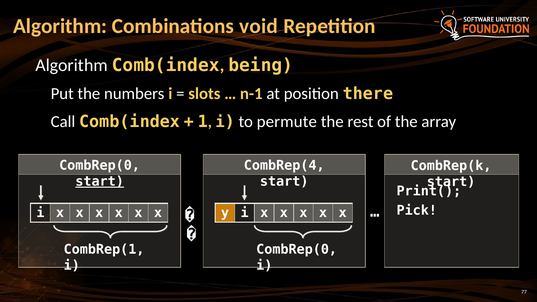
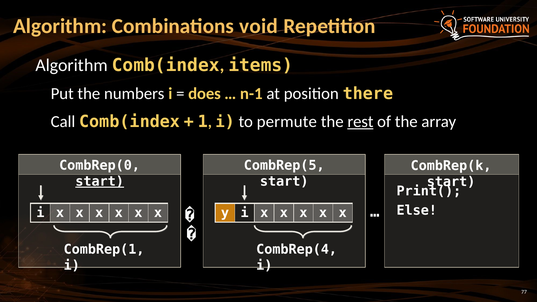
being: being -> items (261, 65)
slots: slots -> does (204, 94)
rest underline: none -> present (360, 122)
CombRep(4: CombRep(4 -> CombRep(5 (284, 165)
Pick: Pick -> Else (417, 211)
CombRep(0: CombRep(0 -> CombRep(4 (297, 249)
